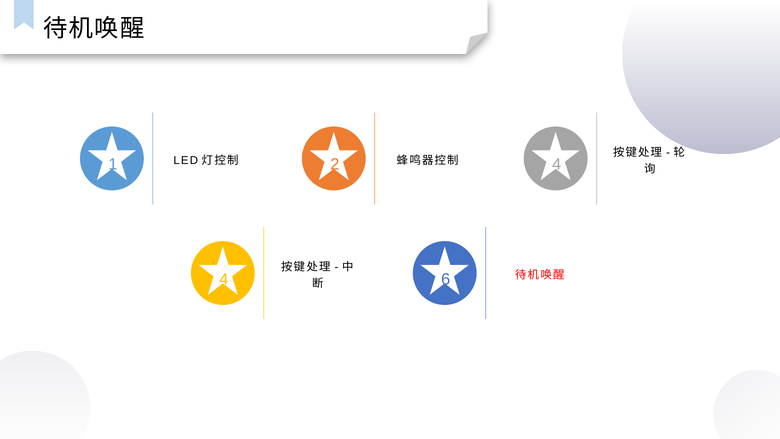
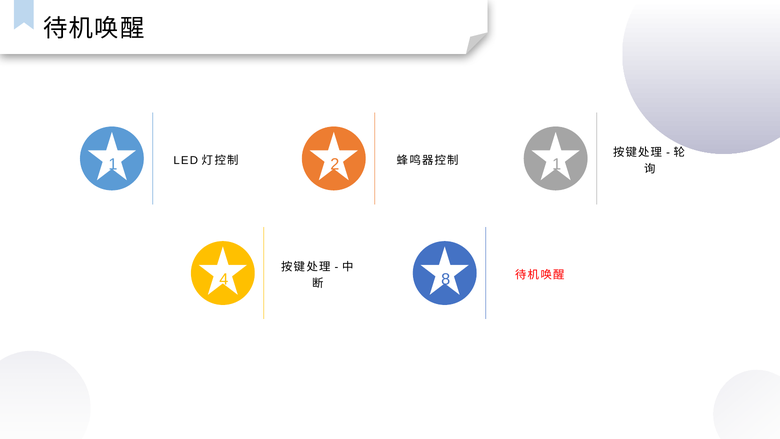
2 4: 4 -> 1 (557, 165)
6: 6 -> 8 (446, 279)
